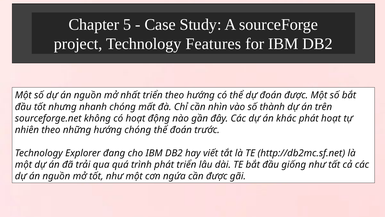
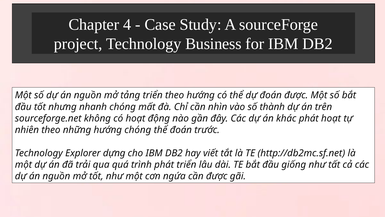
5: 5 -> 4 (127, 25)
Features: Features -> Business (213, 44)
nhất: nhất -> tảng (130, 95)
đang: đang -> dựng (114, 153)
